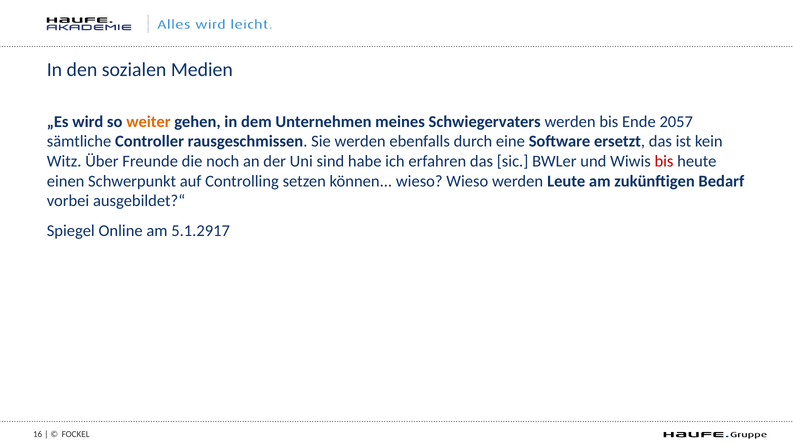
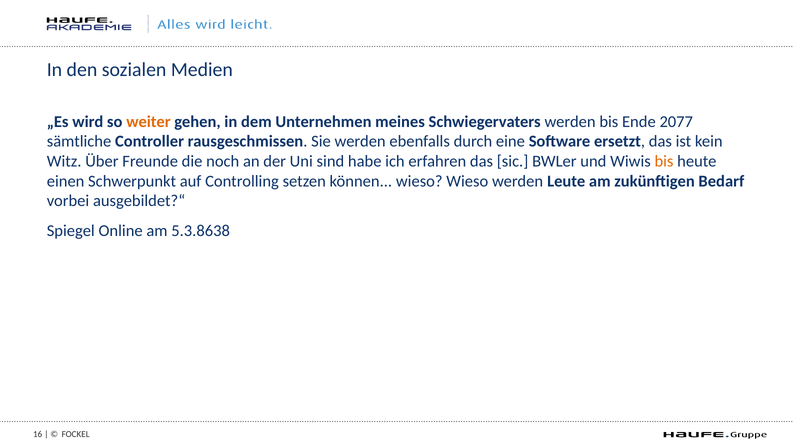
2057: 2057 -> 2077 (676, 122)
bis colour: red -> orange (664, 161)
5.1.2917: 5.1.2917 -> 5.3.8638 (201, 231)
